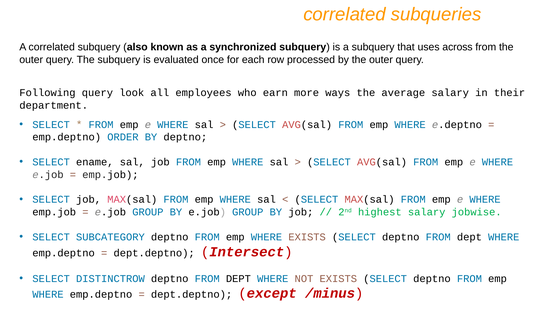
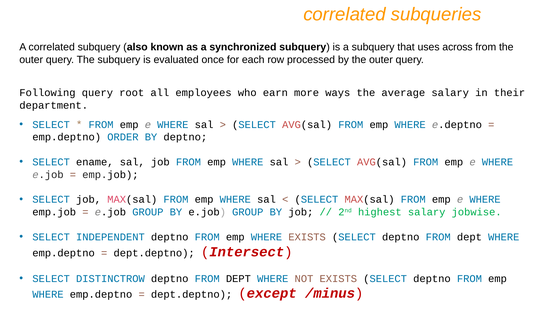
look: look -> root (132, 93)
SUBCATEGORY: SUBCATEGORY -> INDEPENDENT (110, 237)
